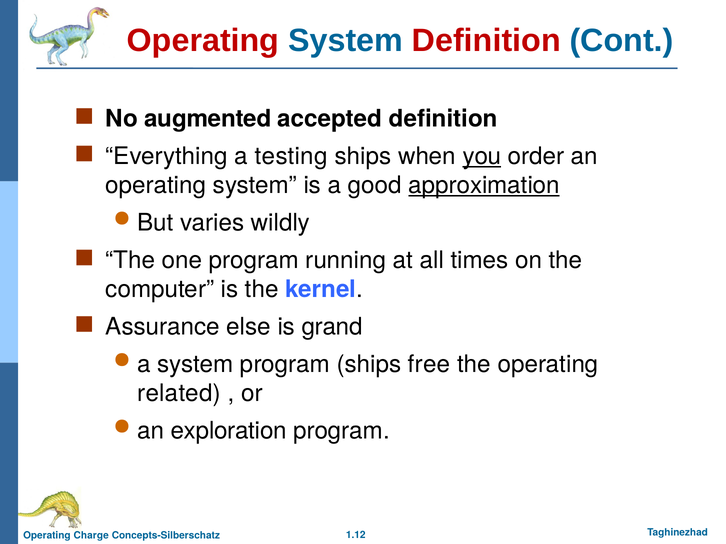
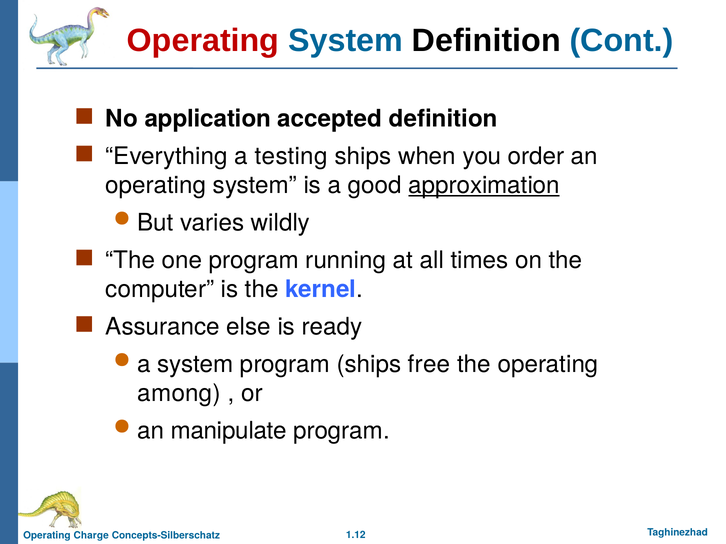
Definition colour: red -> black (486, 41)
augmented: augmented -> application (208, 119)
you underline: present -> none (482, 156)
grand: grand -> ready (332, 327)
related: related -> among (179, 394)
exploration: exploration -> manipulate (229, 431)
